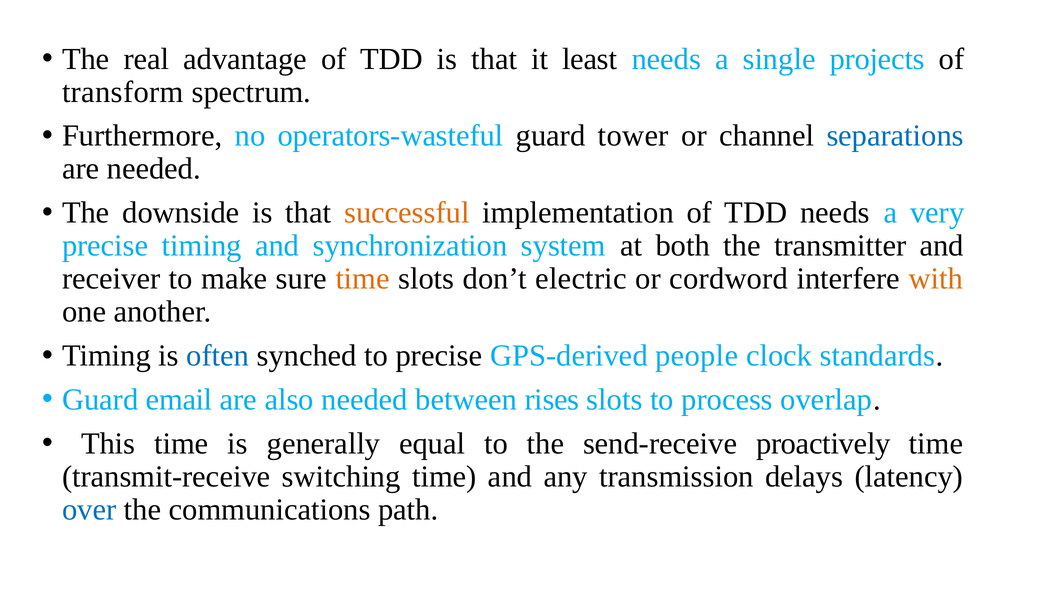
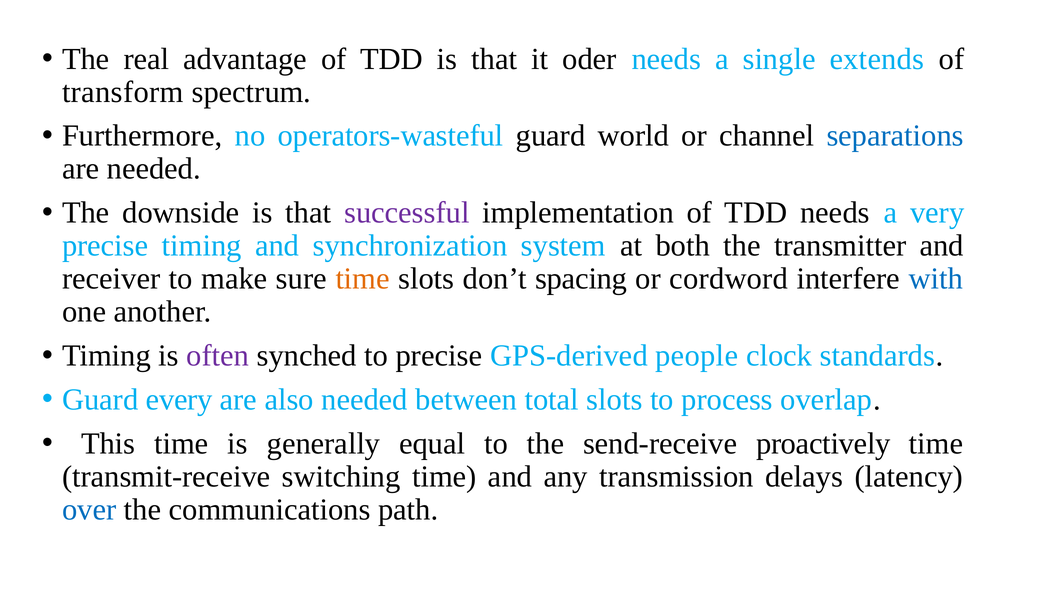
least: least -> oder (589, 59)
projects: projects -> extends (877, 59)
tower: tower -> world (633, 136)
successful colour: orange -> purple (407, 213)
electric: electric -> spacing (581, 279)
with colour: orange -> blue (936, 279)
often colour: blue -> purple (218, 356)
email: email -> every (179, 400)
rises: rises -> total (552, 400)
